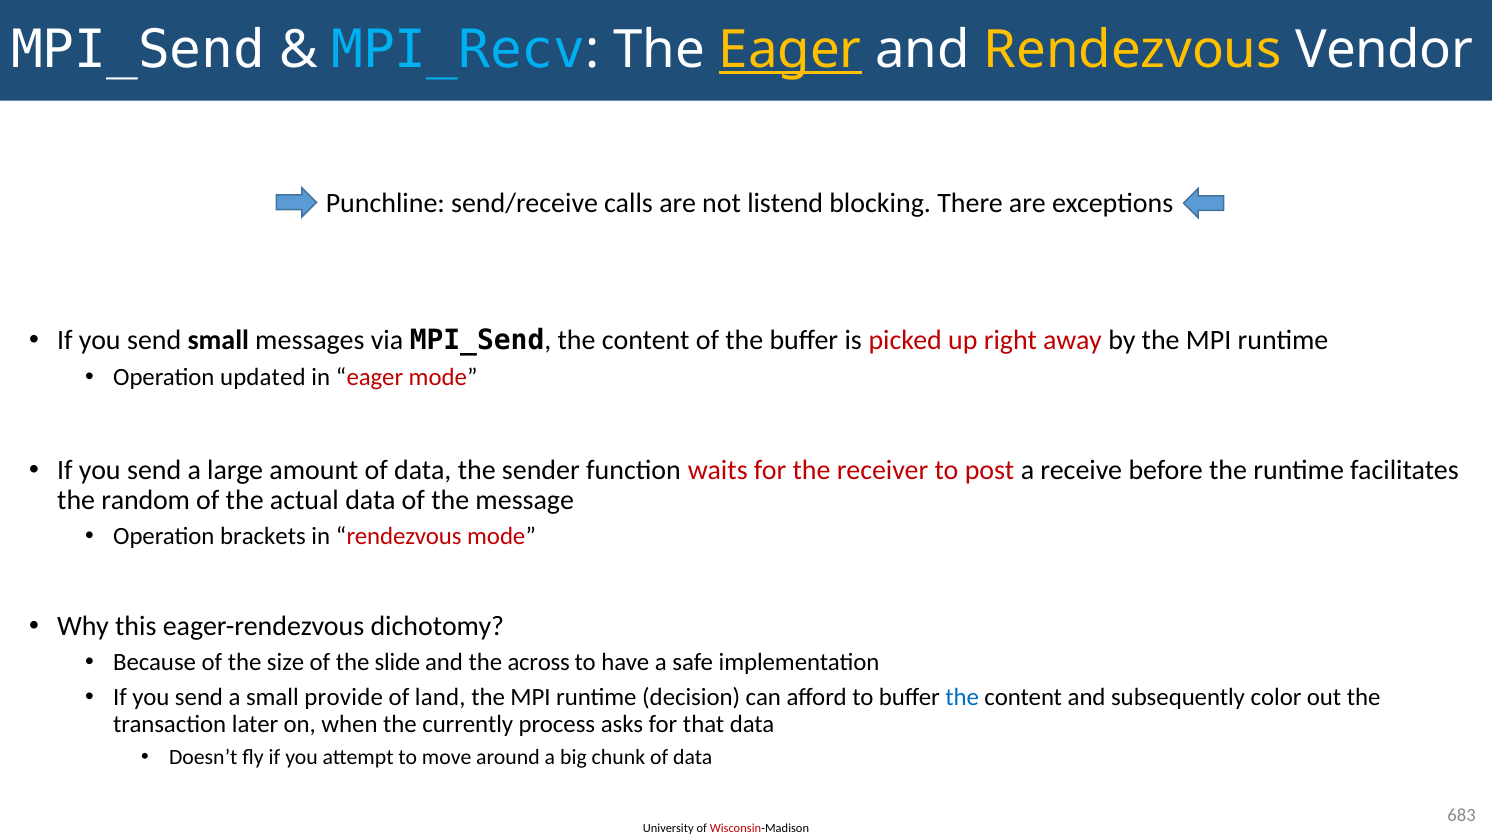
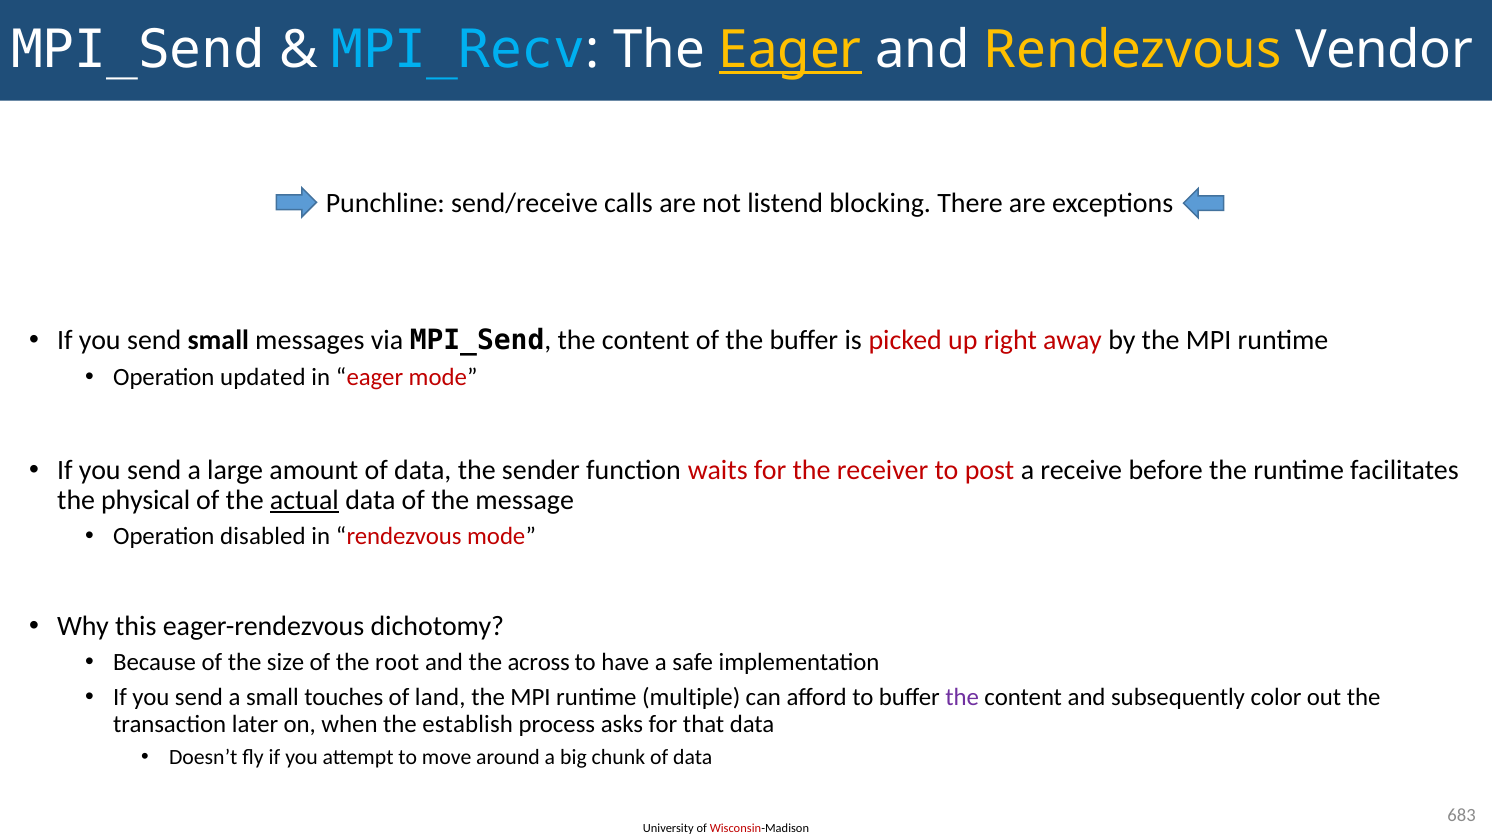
random: random -> physical (146, 500)
actual underline: none -> present (304, 500)
brackets: brackets -> disabled (263, 537)
slide: slide -> root (397, 663)
provide: provide -> touches (344, 697)
decision: decision -> multiple (691, 697)
the colour: blue -> purple (962, 697)
currently: currently -> establish (468, 724)
